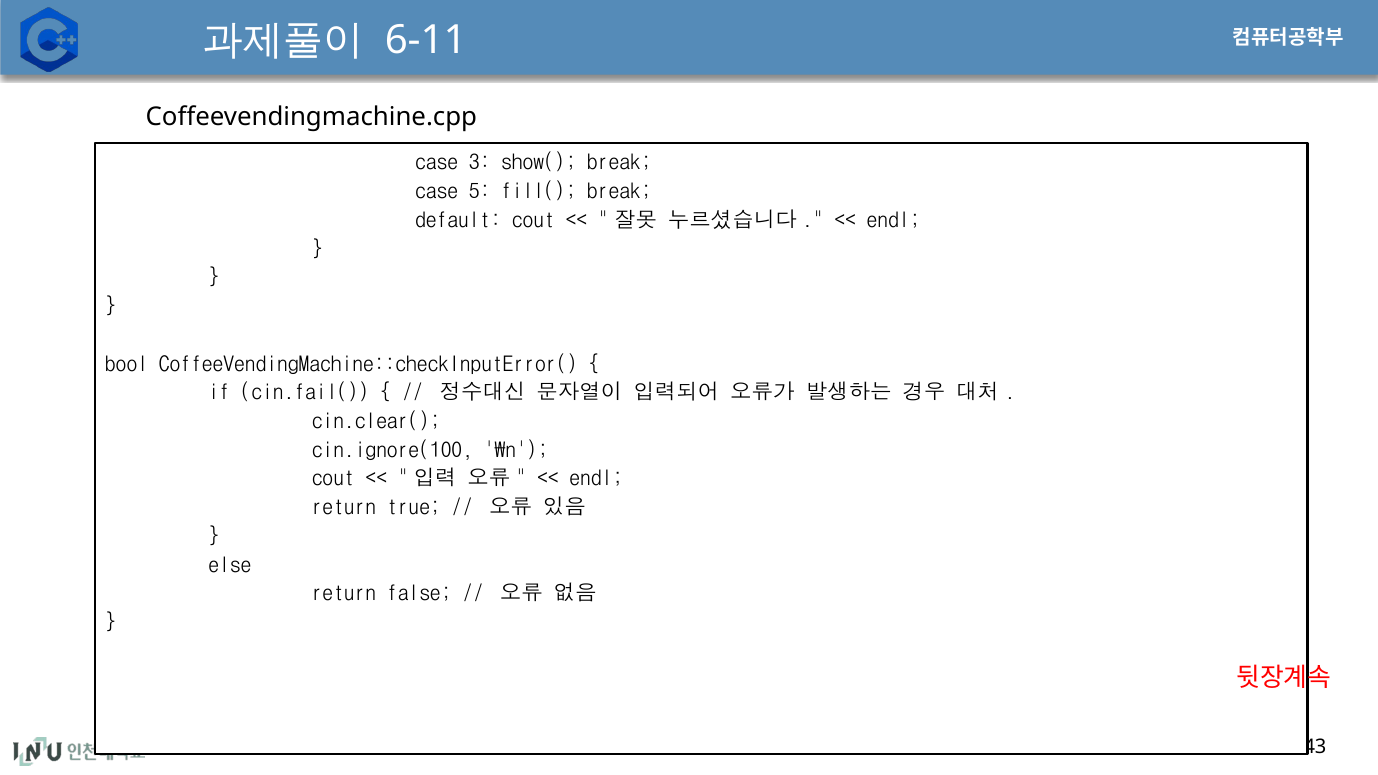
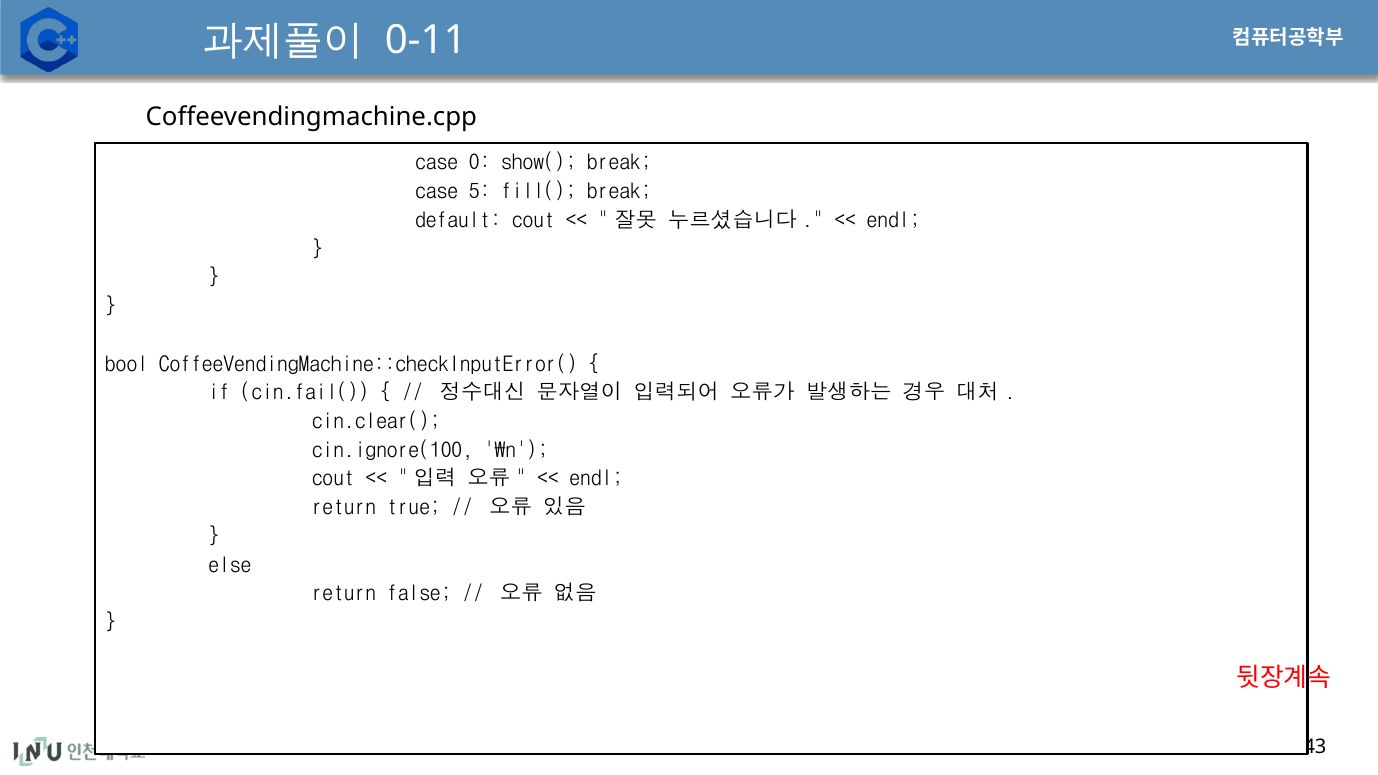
6-11: 6-11 -> 0-11 (426, 40)
3: 3 -> 0 (480, 163)
